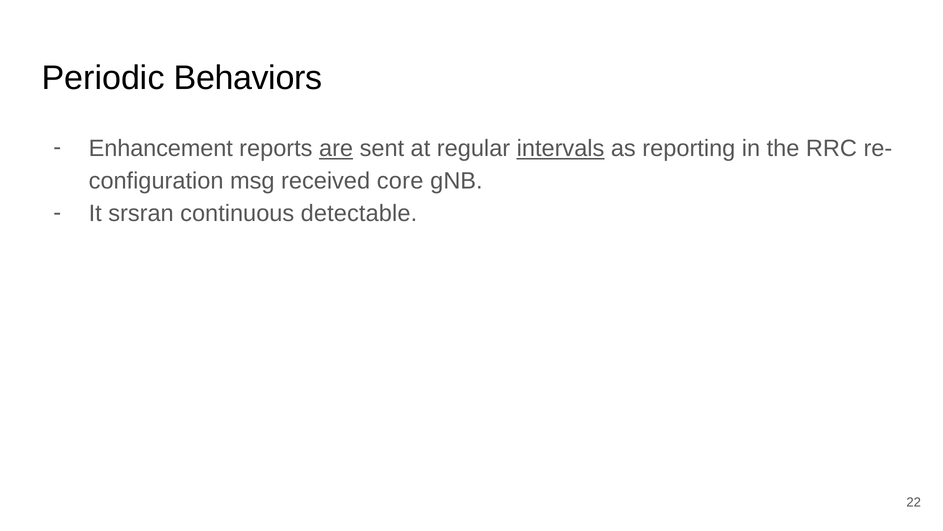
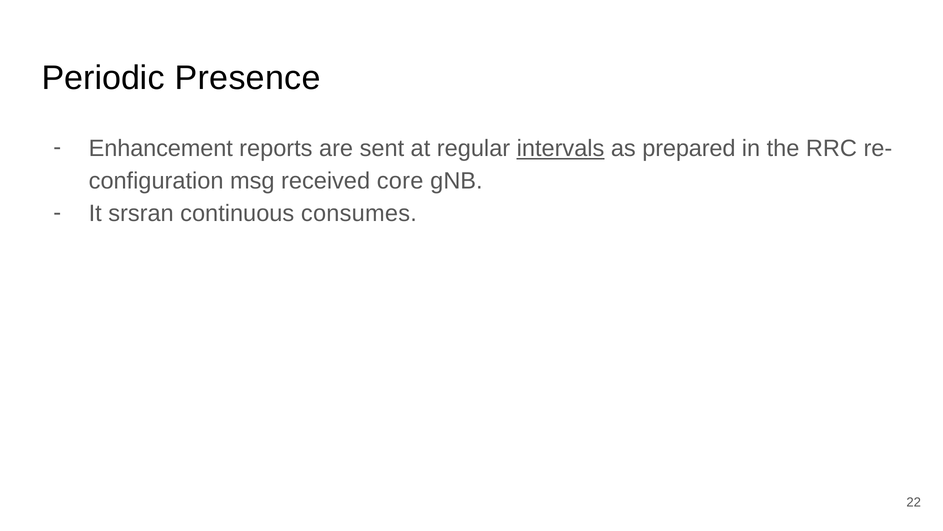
Behaviors: Behaviors -> Presence (248, 78)
are underline: present -> none (336, 148)
reporting: reporting -> prepared (689, 148)
detectable: detectable -> consumes (359, 213)
